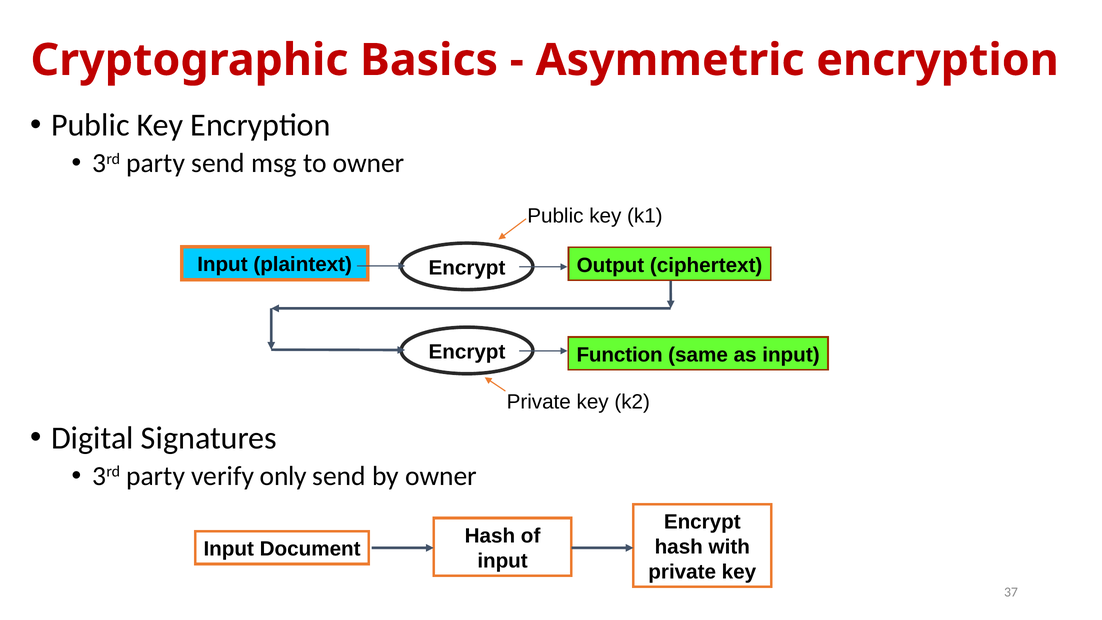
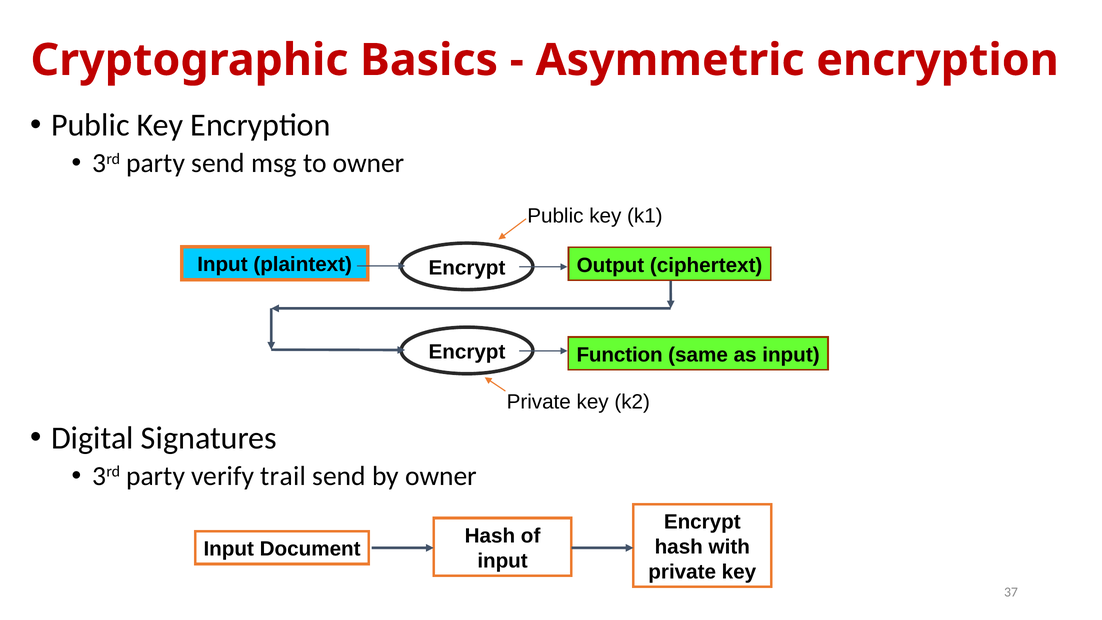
only: only -> trail (283, 476)
